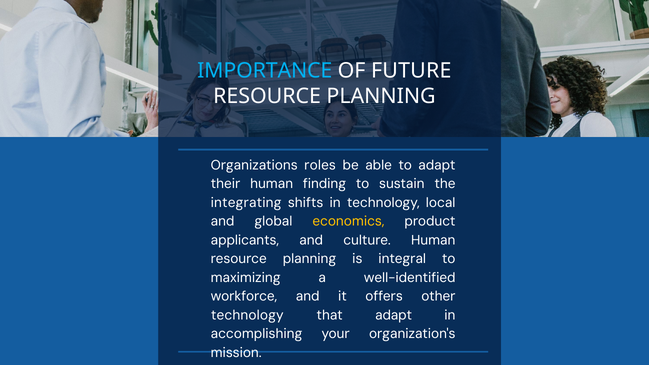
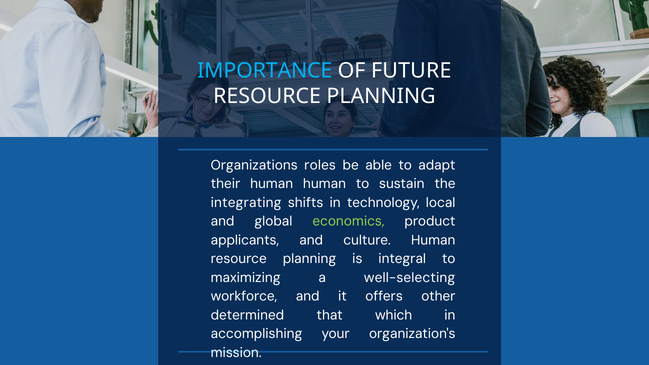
human finding: finding -> human (325, 184)
economics colour: yellow -> light green (348, 222)
well-identified: well-identified -> well-selecting (410, 278)
technology: technology -> determined (247, 315)
that adapt: adapt -> which (394, 315)
